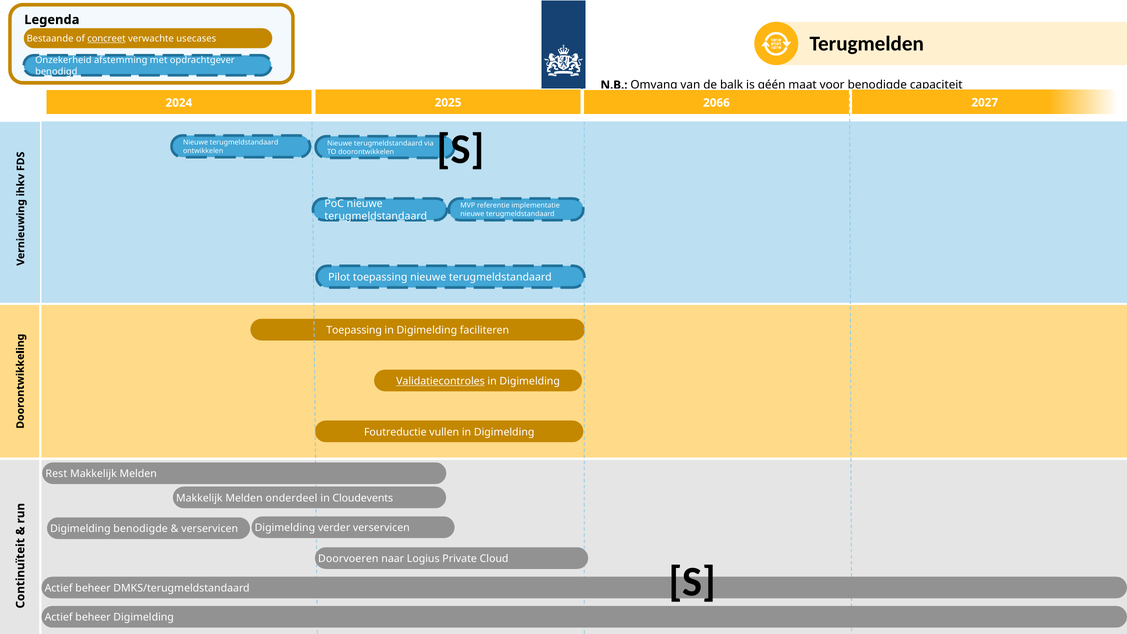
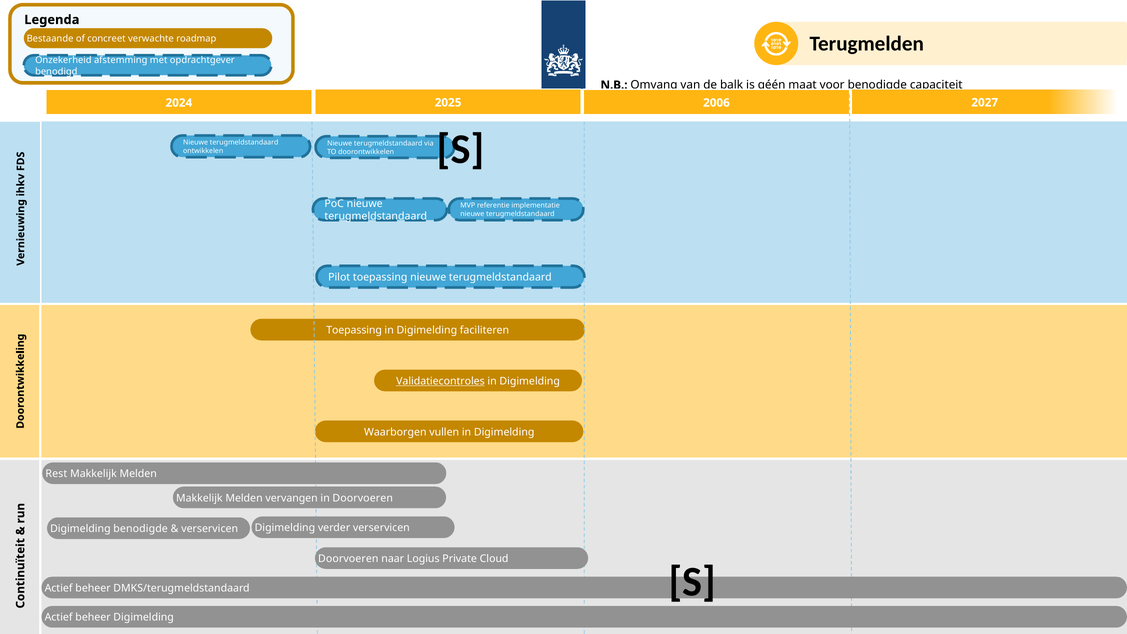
concreet underline: present -> none (106, 39)
usecases: usecases -> roadmap (196, 39)
2066: 2066 -> 2006 (716, 103)
Foutreductie: Foutreductie -> Waarborgen (395, 432)
onderdeel: onderdeel -> vervangen (292, 498)
in Cloudevents: Cloudevents -> Doorvoeren (363, 498)
